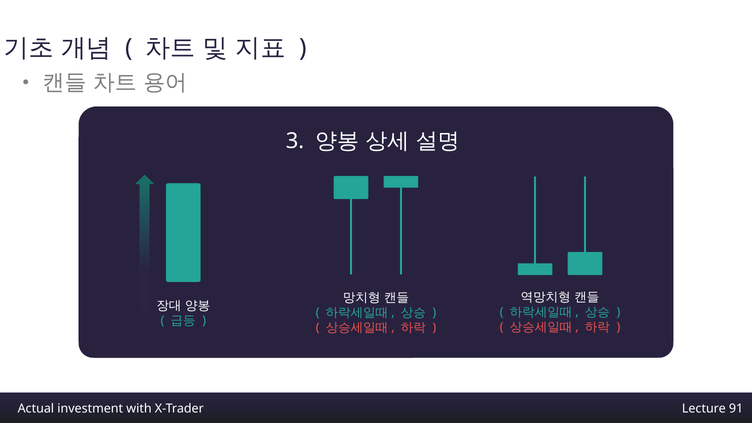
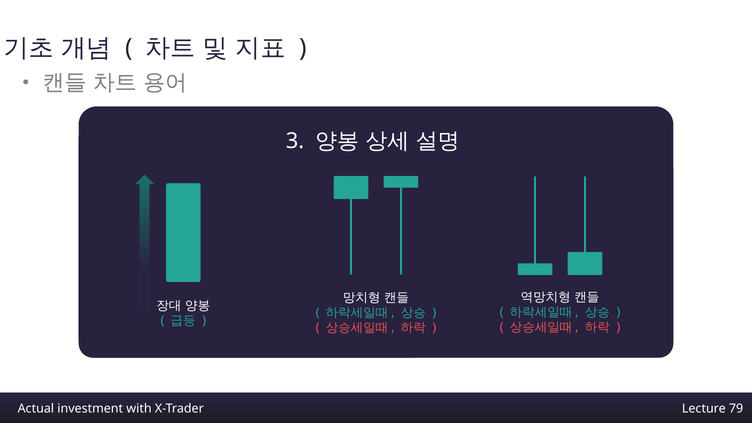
91: 91 -> 79 (736, 409)
